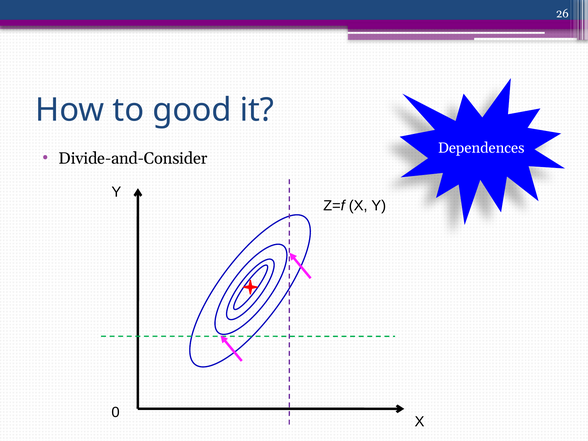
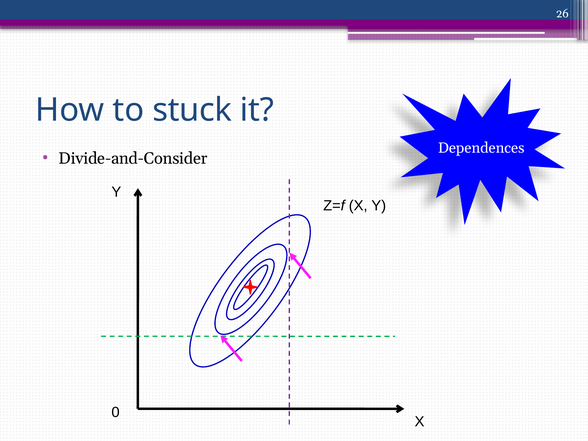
good: good -> stuck (192, 110)
